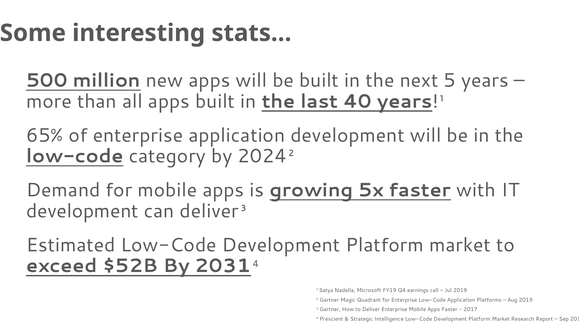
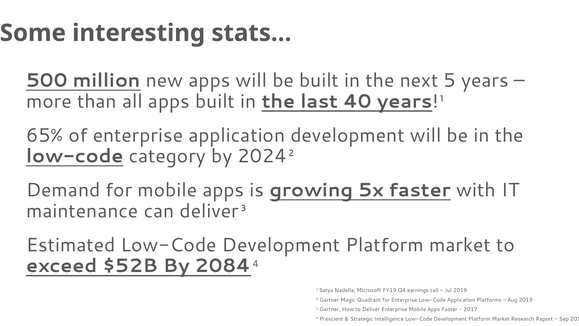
development: development -> maintenance (82, 211)
2031: 2031 -> 2084 (223, 266)
